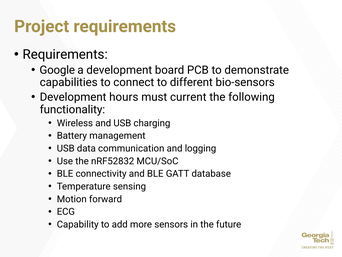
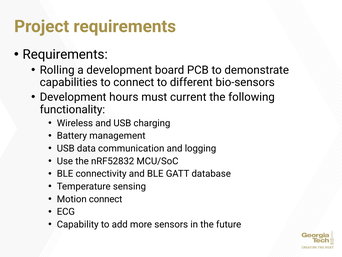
Google: Google -> Rolling (57, 70)
Motion forward: forward -> connect (106, 199)
